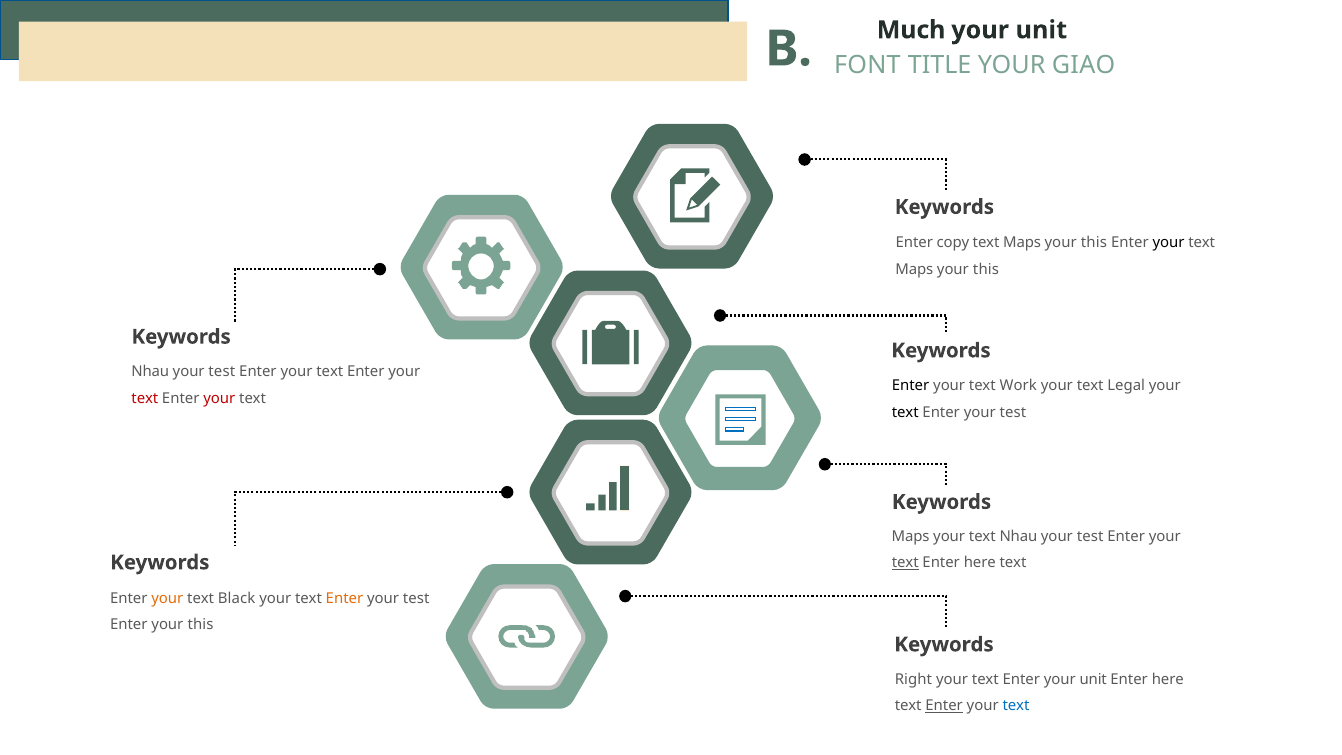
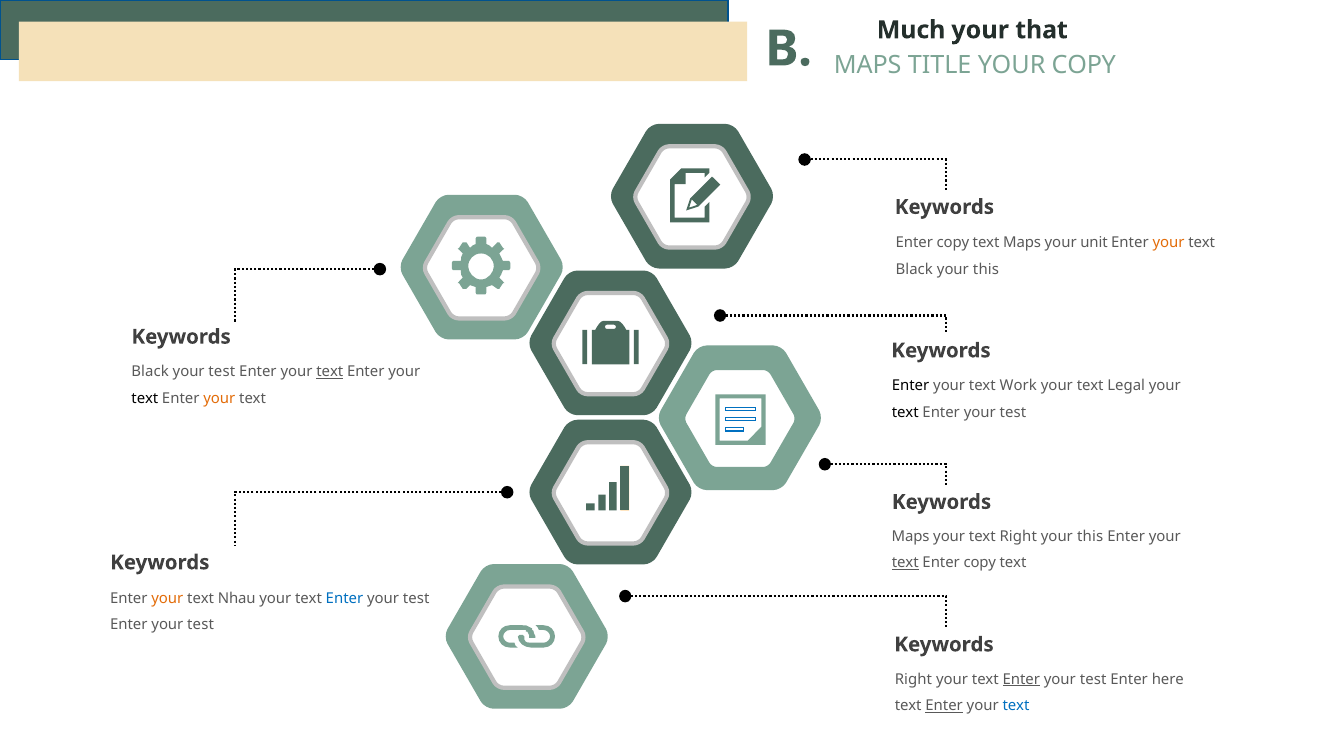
unit: unit -> that (1042, 30)
B FONT: FONT -> MAPS (868, 65)
YOUR GIAO: GIAO -> COPY (1084, 65)
this: this -> unit (1094, 243)
your colour: black -> orange (1169, 243)
Maps: Maps -> Black (914, 270)
Nhau: Nhau -> Black (150, 371)
text underline: none -> present (330, 371)
text colour: red -> black (145, 398)
your colour: red -> orange (219, 398)
text Nhau: Nhau -> Right (1018, 536)
test: test -> this (1090, 536)
here: here -> copy (980, 563)
Black: Black -> Nhau (237, 598)
Enter colour: orange -> blue (344, 598)
this: this -> test (201, 625)
Enter underline: none -> present (1021, 679)
unit: unit -> test (1093, 679)
